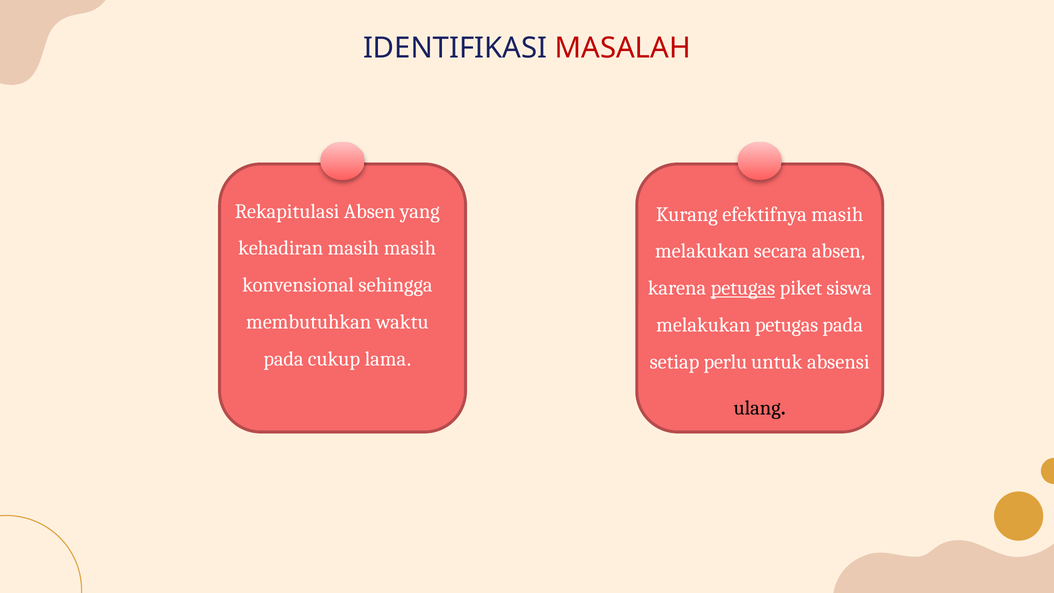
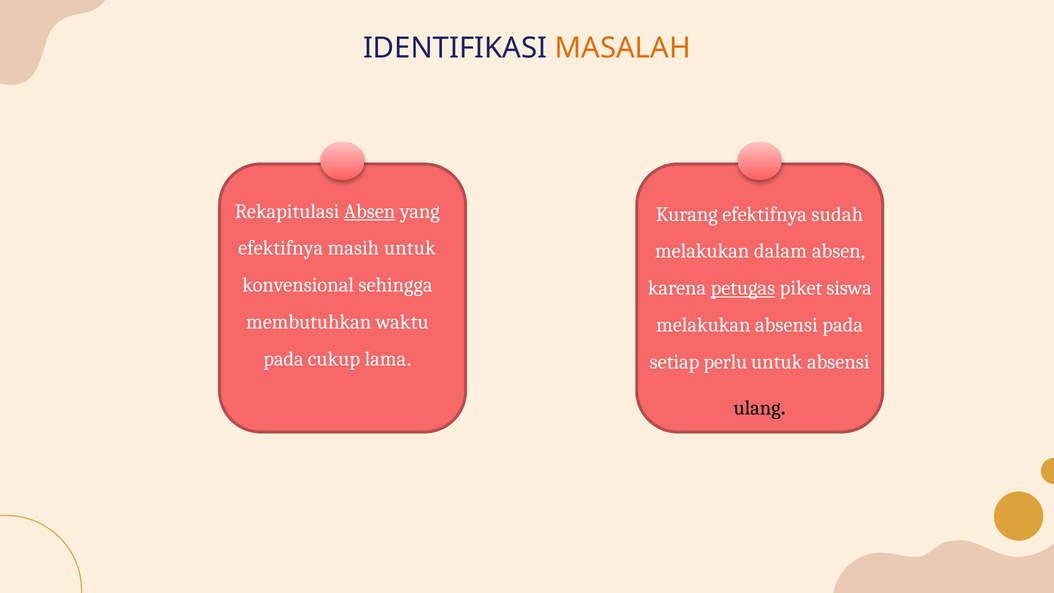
MASALAH colour: red -> orange (623, 48)
Absen underline: none -> present (370, 211)
efektifnya masih: masih -> sudah (837, 214)
kehadiran: kehadiran -> efektifnya (281, 248)
masih masih: masih -> untuk (410, 248)
secara: secara -> dalam (780, 251)
melakukan petugas: petugas -> absensi (786, 325)
